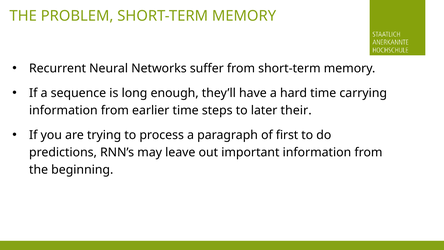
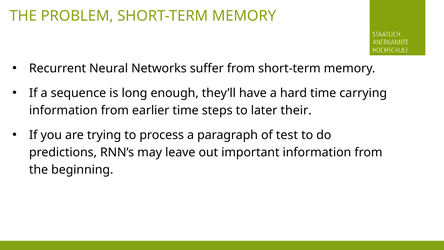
first: first -> test (287, 135)
